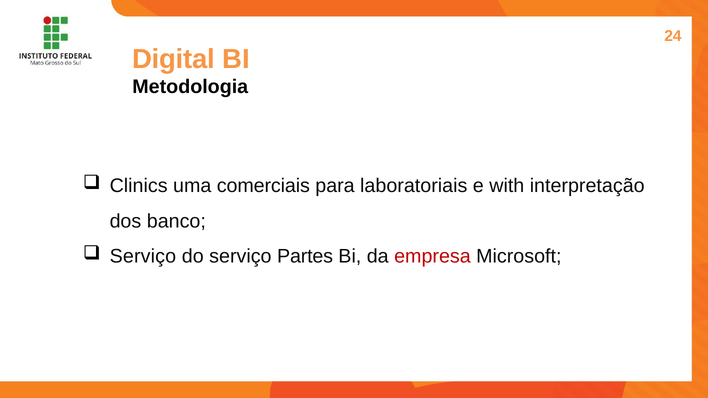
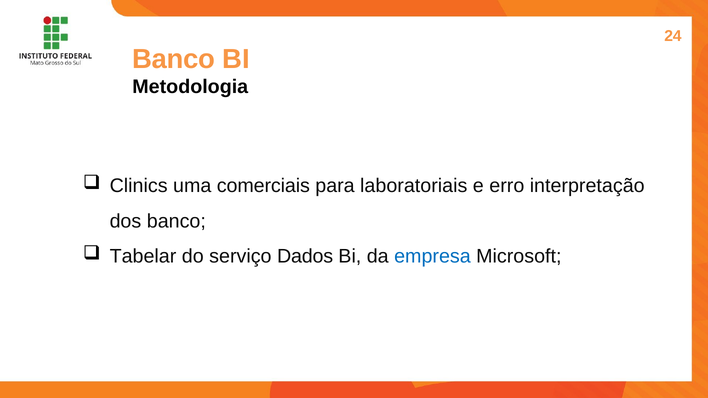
Digital: Digital -> Banco (174, 59)
with: with -> erro (507, 186)
Serviço: Serviço -> Tabelar (143, 257)
Partes: Partes -> Dados (305, 257)
empresa colour: red -> blue (432, 257)
